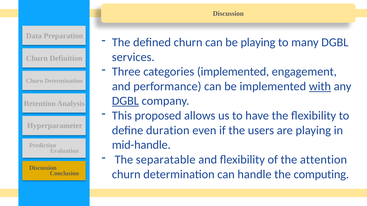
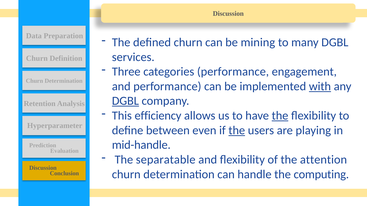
be playing: playing -> mining (258, 42)
categories implemented: implemented -> performance (233, 72)
proposed: proposed -> efficiency (158, 116)
the underline: none -> present (280, 116)
duration: duration -> between (168, 131)
the underline: none -> present (237, 131)
